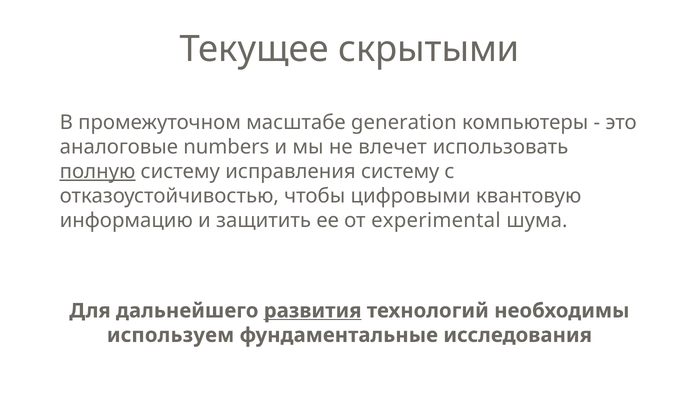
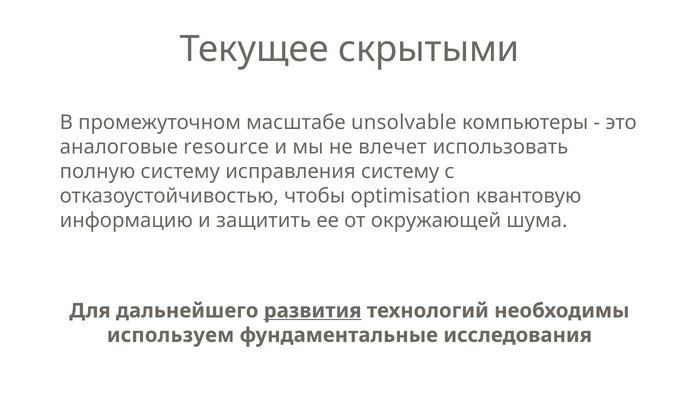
generation: generation -> unsolvable (404, 123)
numbers: numbers -> resource (226, 147)
полную underline: present -> none (98, 172)
цифровыми: цифровыми -> optimisation (411, 196)
experimental: experimental -> окружающей (436, 220)
